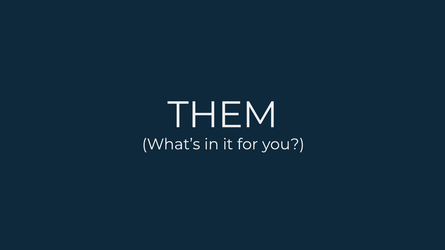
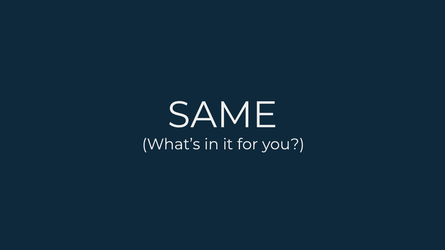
THEM: THEM -> SAME (222, 115)
